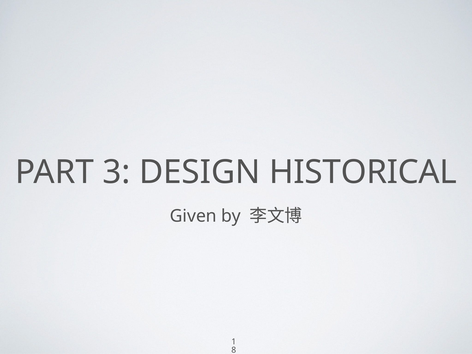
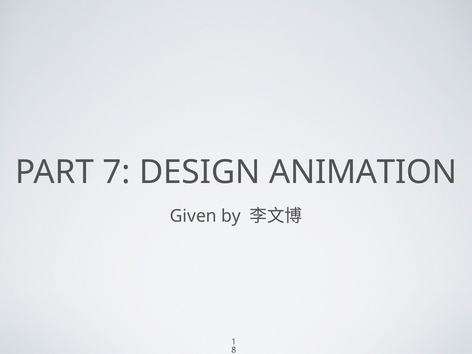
3: 3 -> 7 (116, 172)
HISTORICAL: HISTORICAL -> ANIMATION (363, 172)
